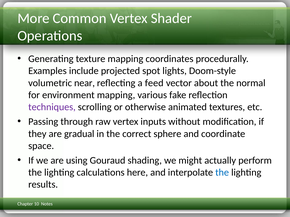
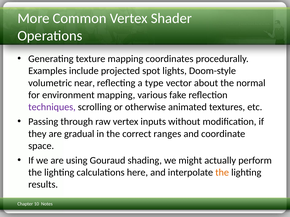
feed: feed -> type (154, 83)
sphere: sphere -> ranges (167, 134)
the colour: blue -> orange (222, 173)
